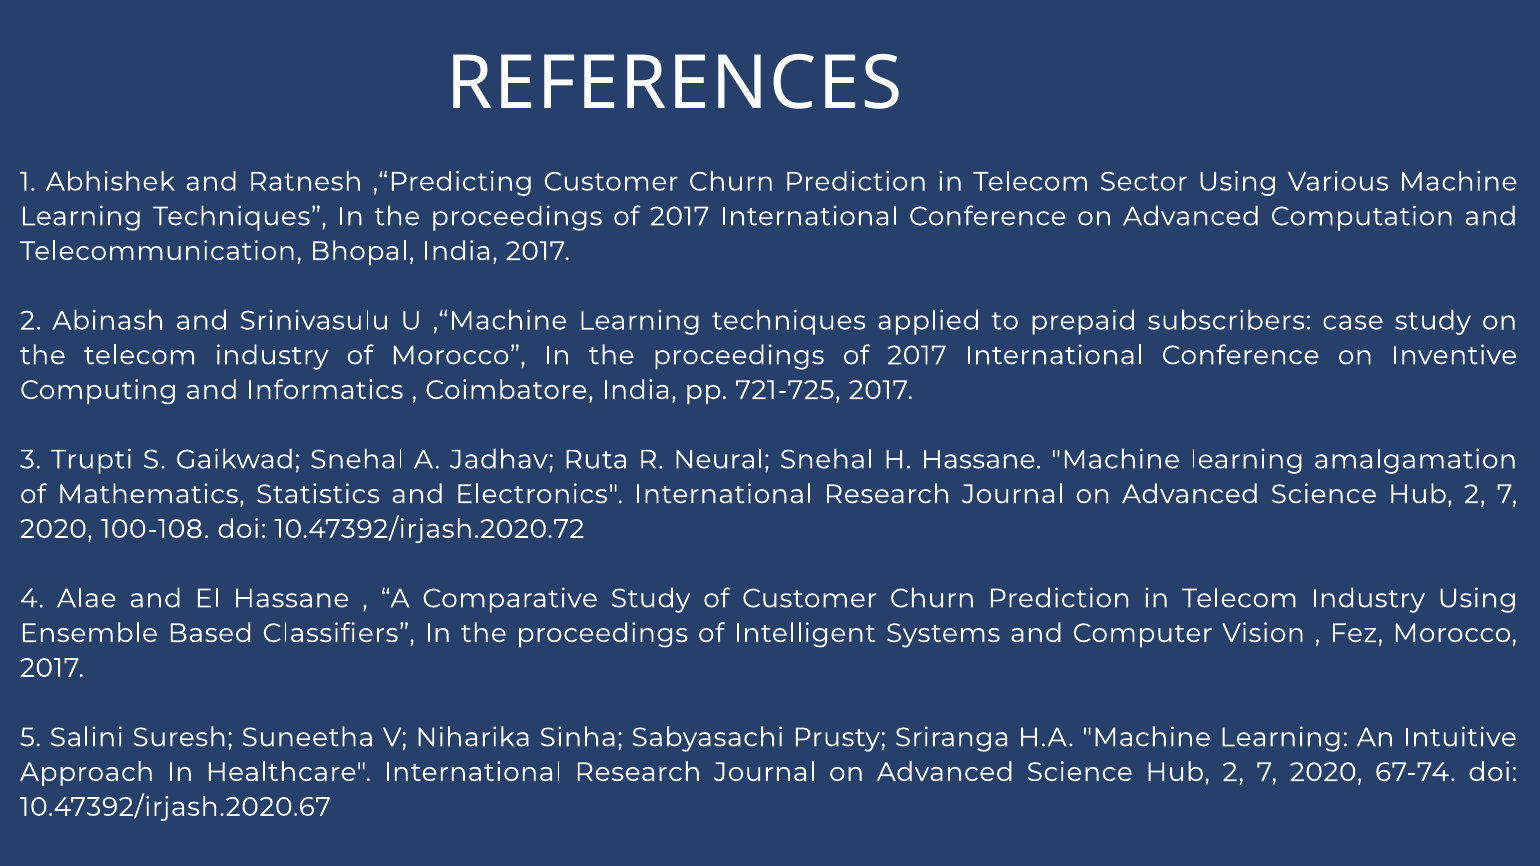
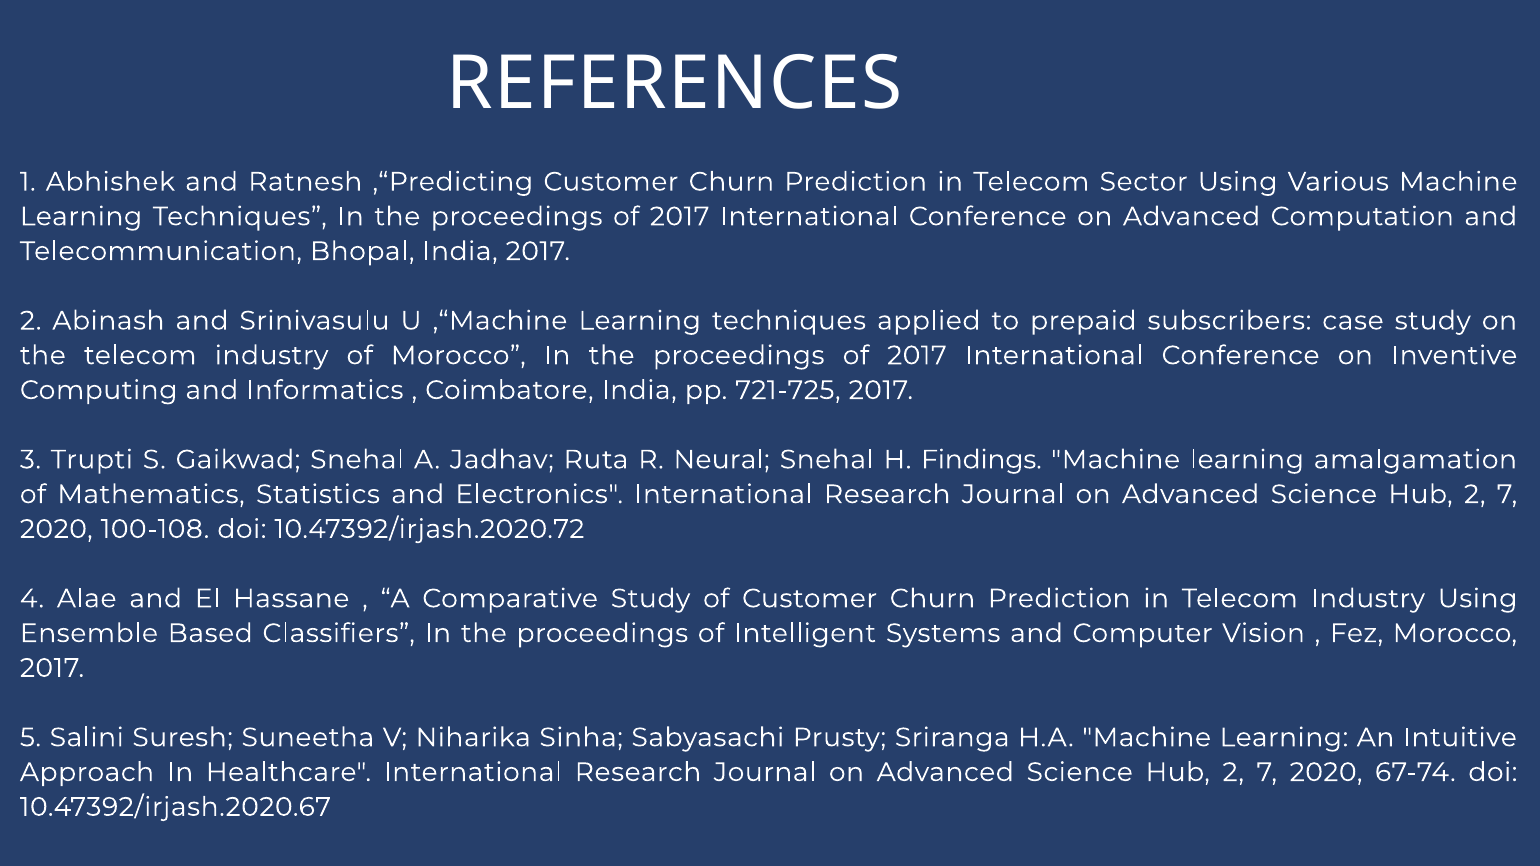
H Hassane: Hassane -> Findings (981, 460)
